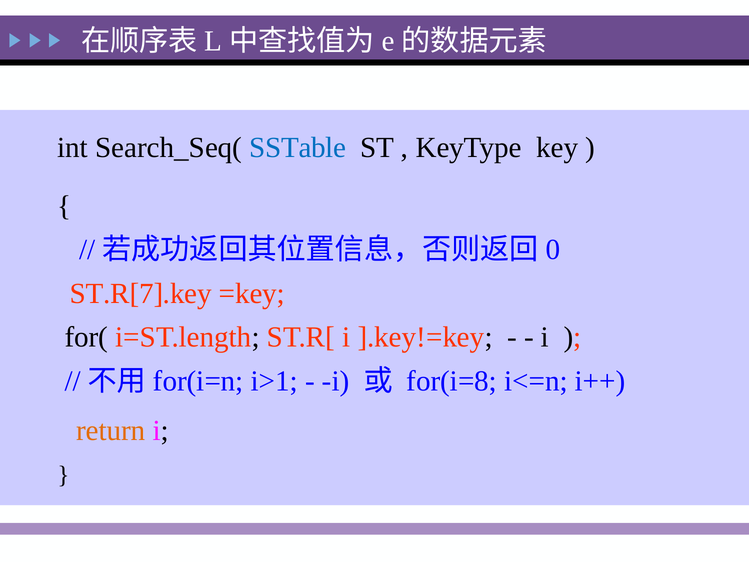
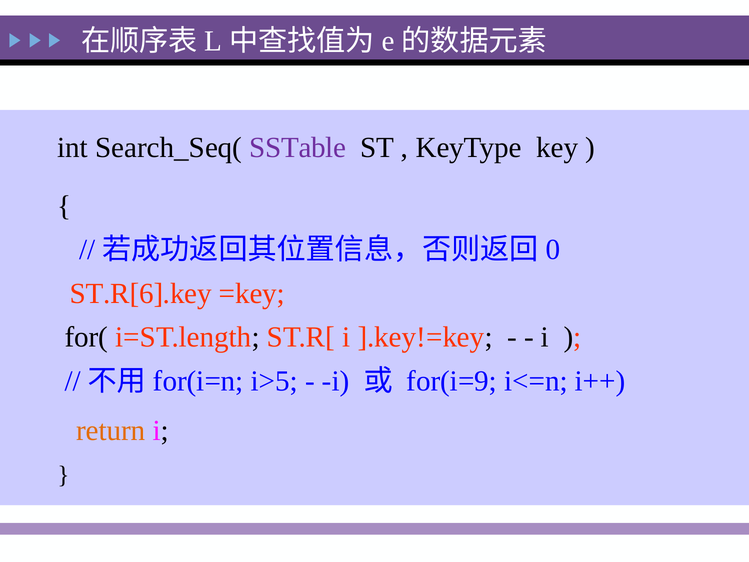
SSTable colour: blue -> purple (298, 148)
ST.R[7].key: ST.R[7].key -> ST.R[6].key (141, 293)
i>1: i>1 -> i>5 (274, 381)
for(i=8: for(i=8 -> for(i=9 (452, 381)
